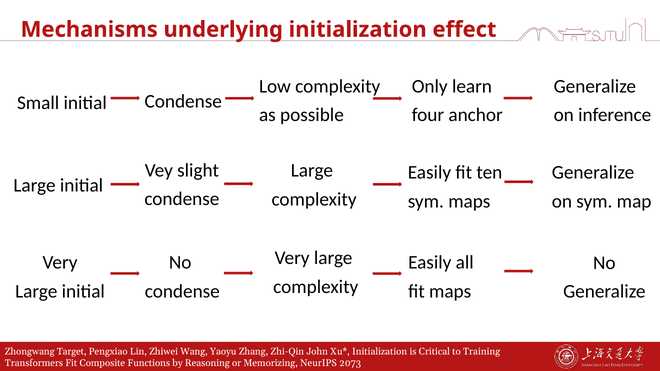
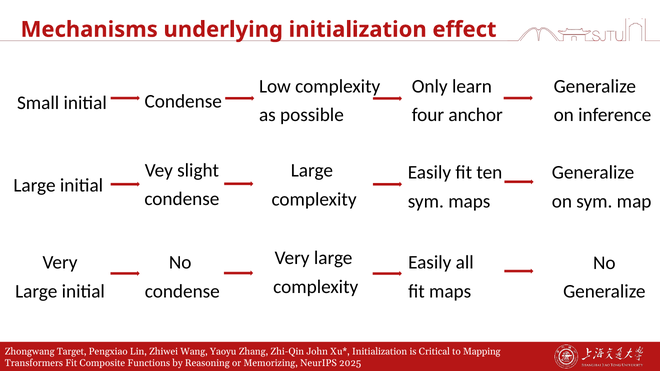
Training: Training -> Mapping (482, 352)
2073: 2073 -> 2025 (350, 363)
